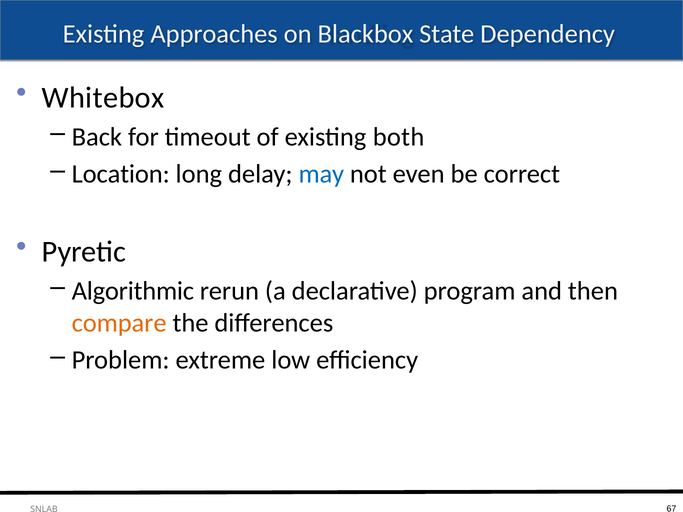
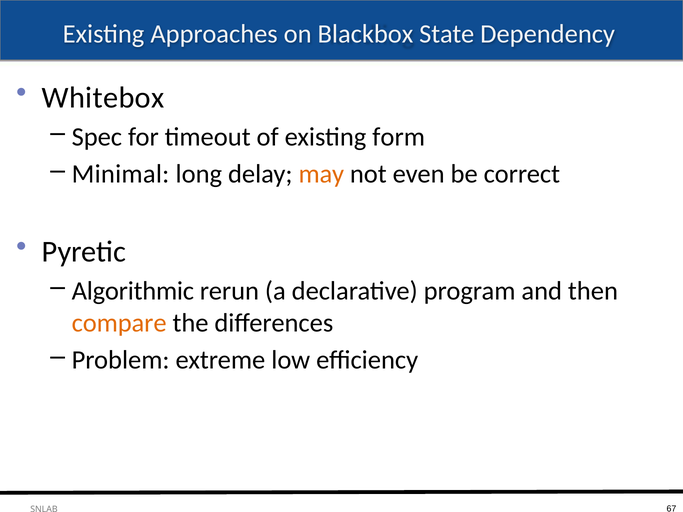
Back: Back -> Spec (97, 137)
both: both -> form (399, 137)
Location: Location -> Minimal (121, 174)
may colour: blue -> orange (321, 174)
